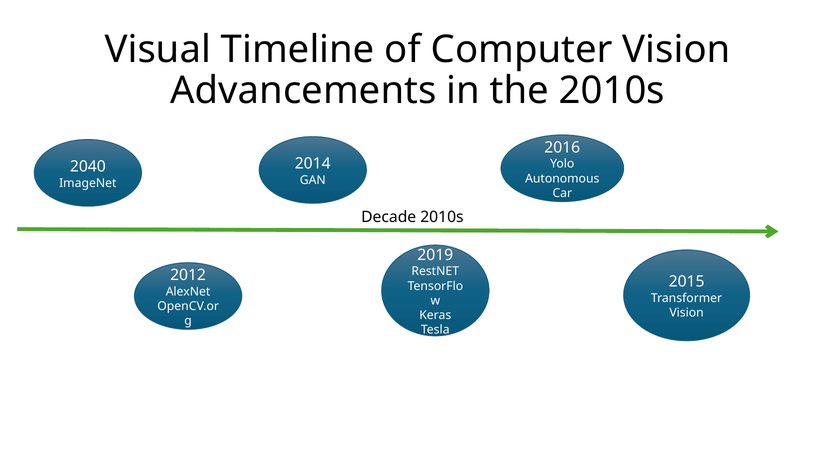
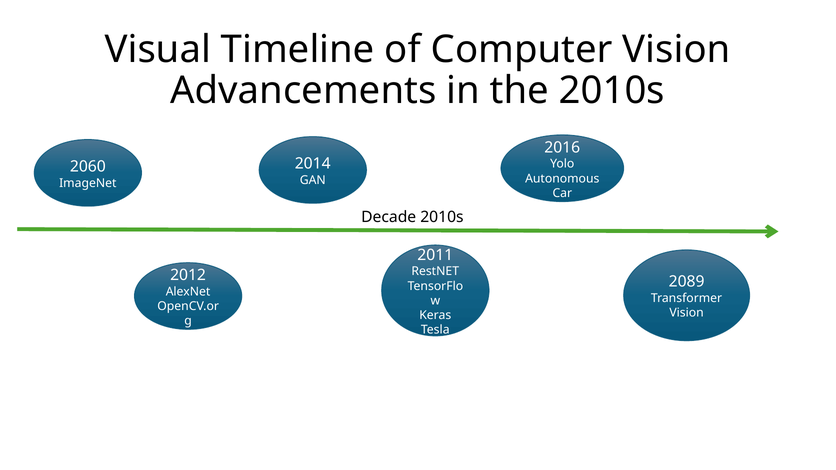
2040: 2040 -> 2060 (88, 167)
2019: 2019 -> 2011 (435, 255)
2015: 2015 -> 2089 (687, 282)
